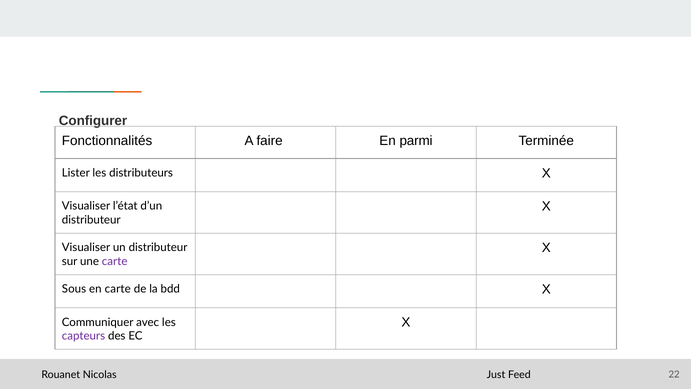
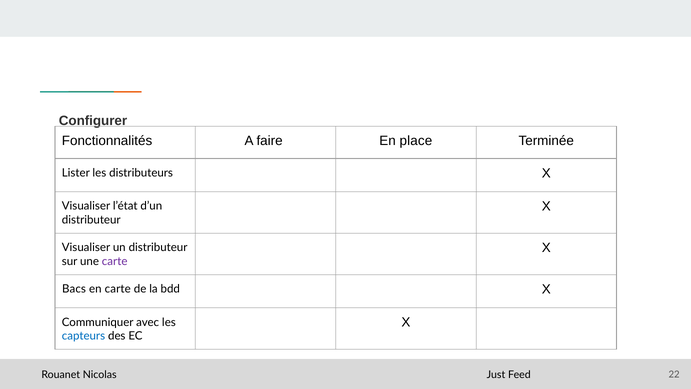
parmi: parmi -> place (416, 141)
Sous: Sous -> Bacs (74, 289)
capteurs colour: purple -> blue (84, 336)
